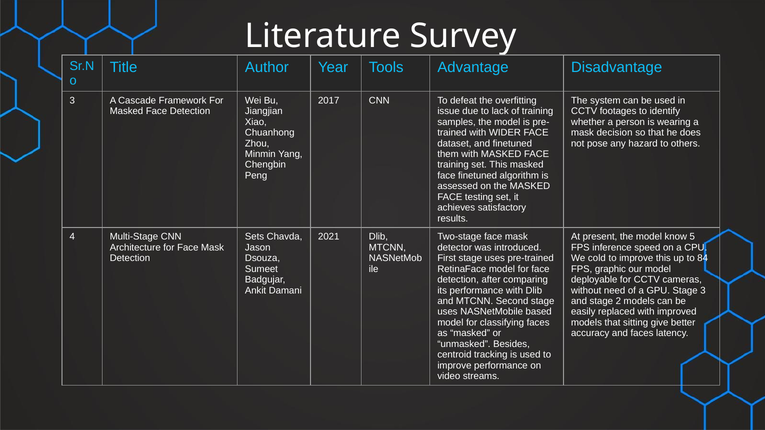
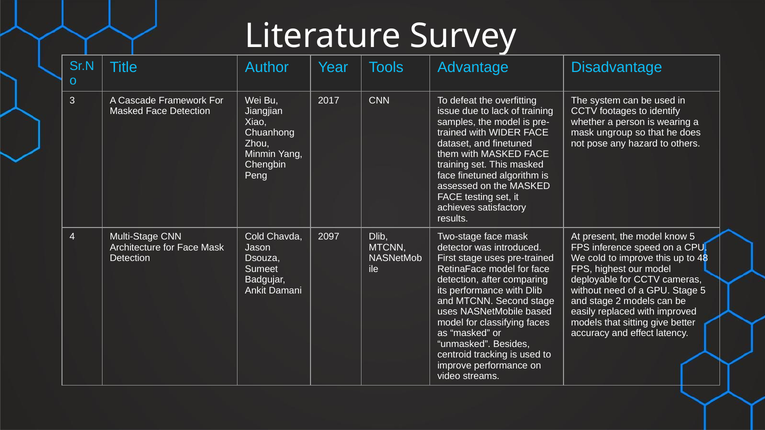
decision: decision -> ungroup (615, 133)
Sets: Sets -> Cold (255, 237)
2021: 2021 -> 2097 (329, 237)
84: 84 -> 48 (703, 258)
graphic: graphic -> highest (610, 269)
Stage 3: 3 -> 5 (703, 291)
and faces: faces -> effect (642, 333)
